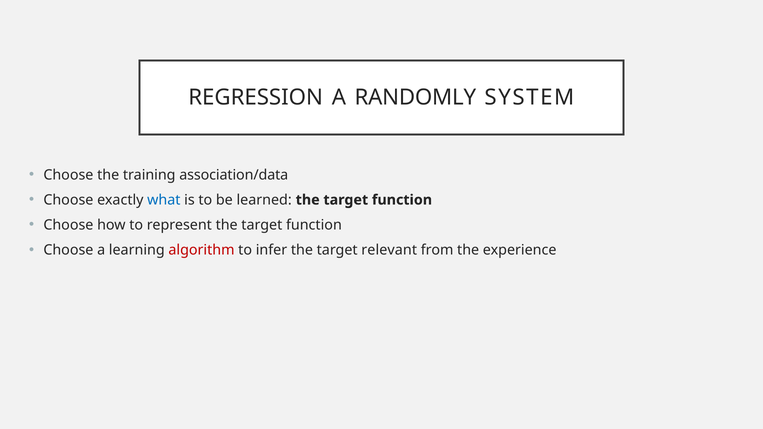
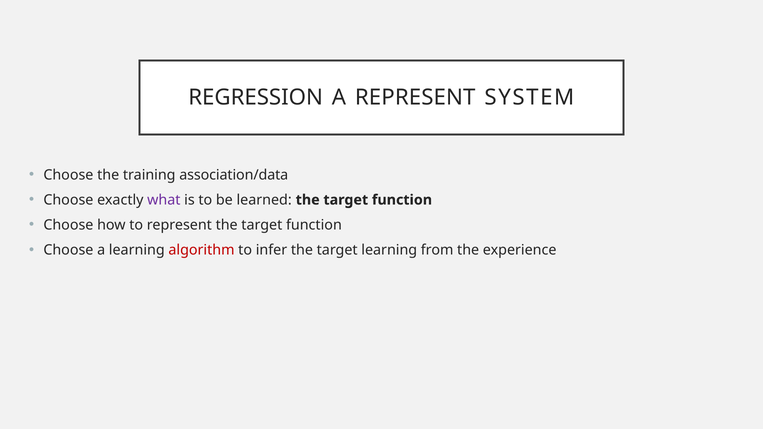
A RANDOMLY: RANDOMLY -> REPRESENT (415, 97)
what colour: blue -> purple (164, 200)
target relevant: relevant -> learning (389, 250)
